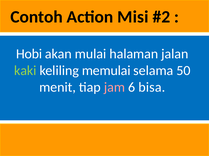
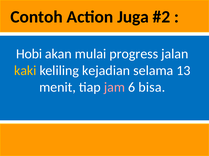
Misi: Misi -> Juga (133, 17)
halaman: halaman -> progress (134, 54)
kaki colour: light green -> yellow (25, 71)
memulai: memulai -> kejadian (106, 71)
50: 50 -> 13 (184, 71)
